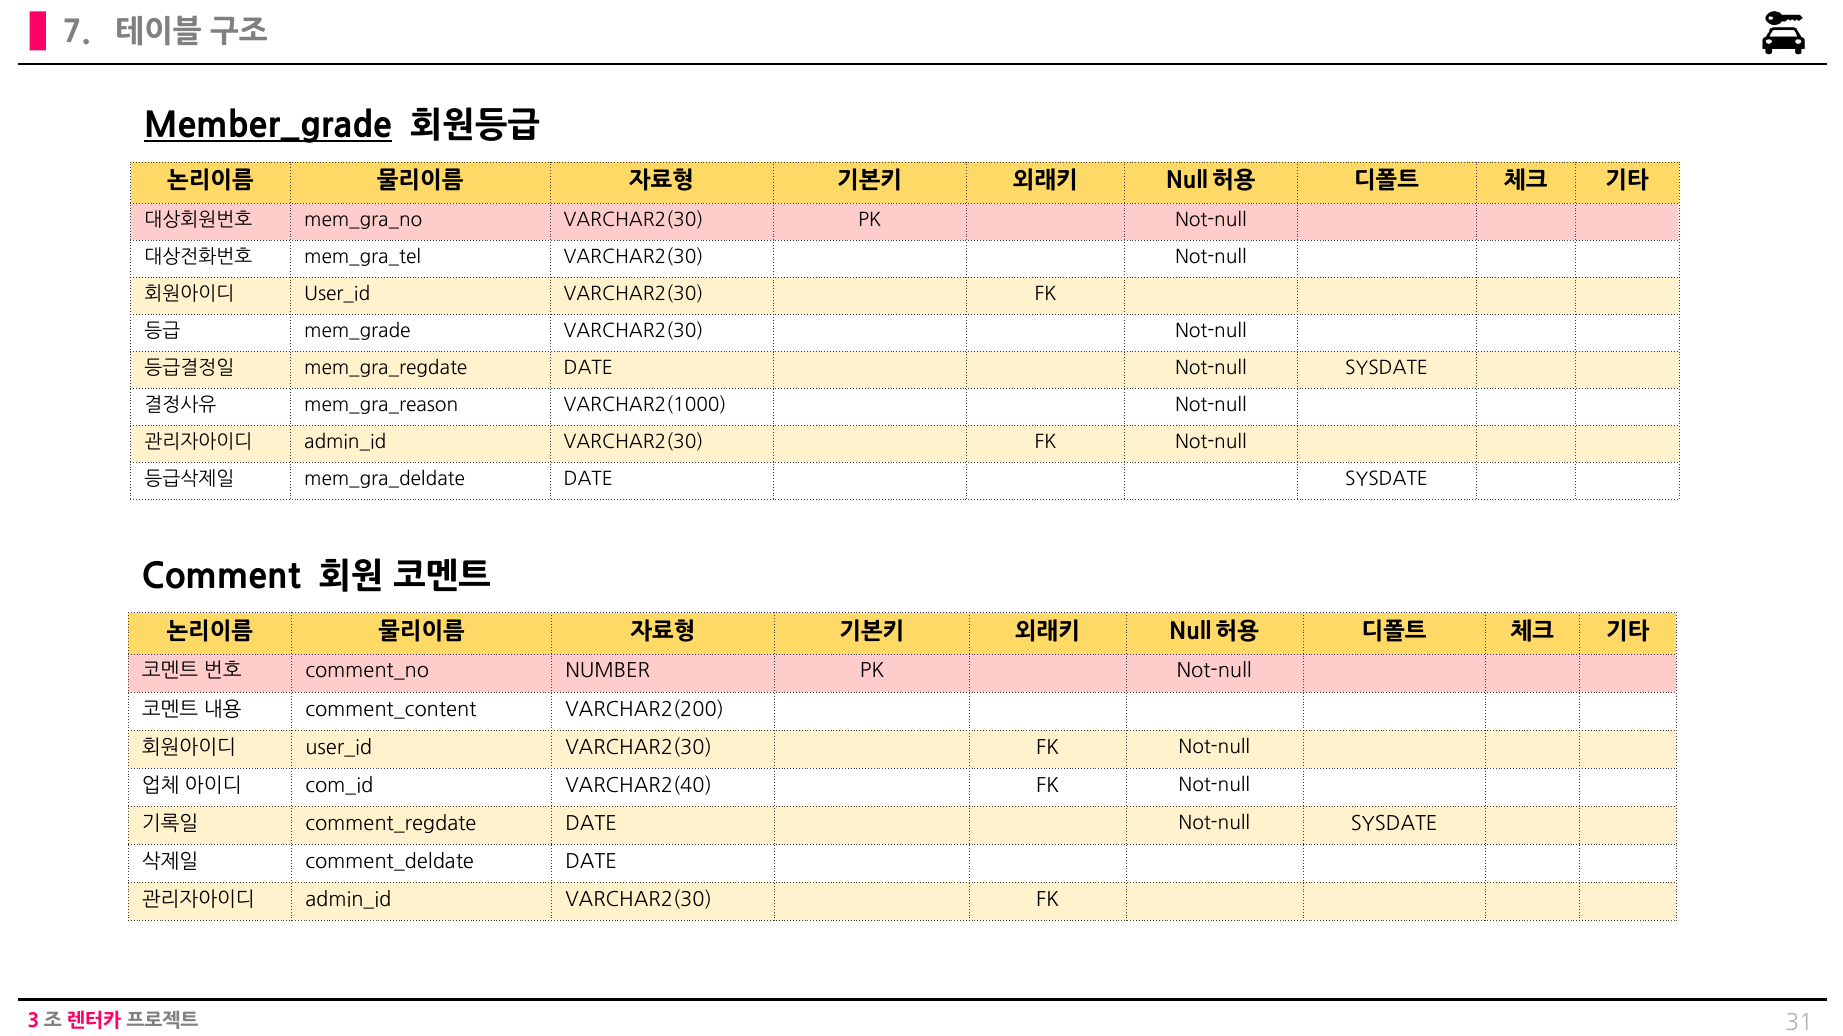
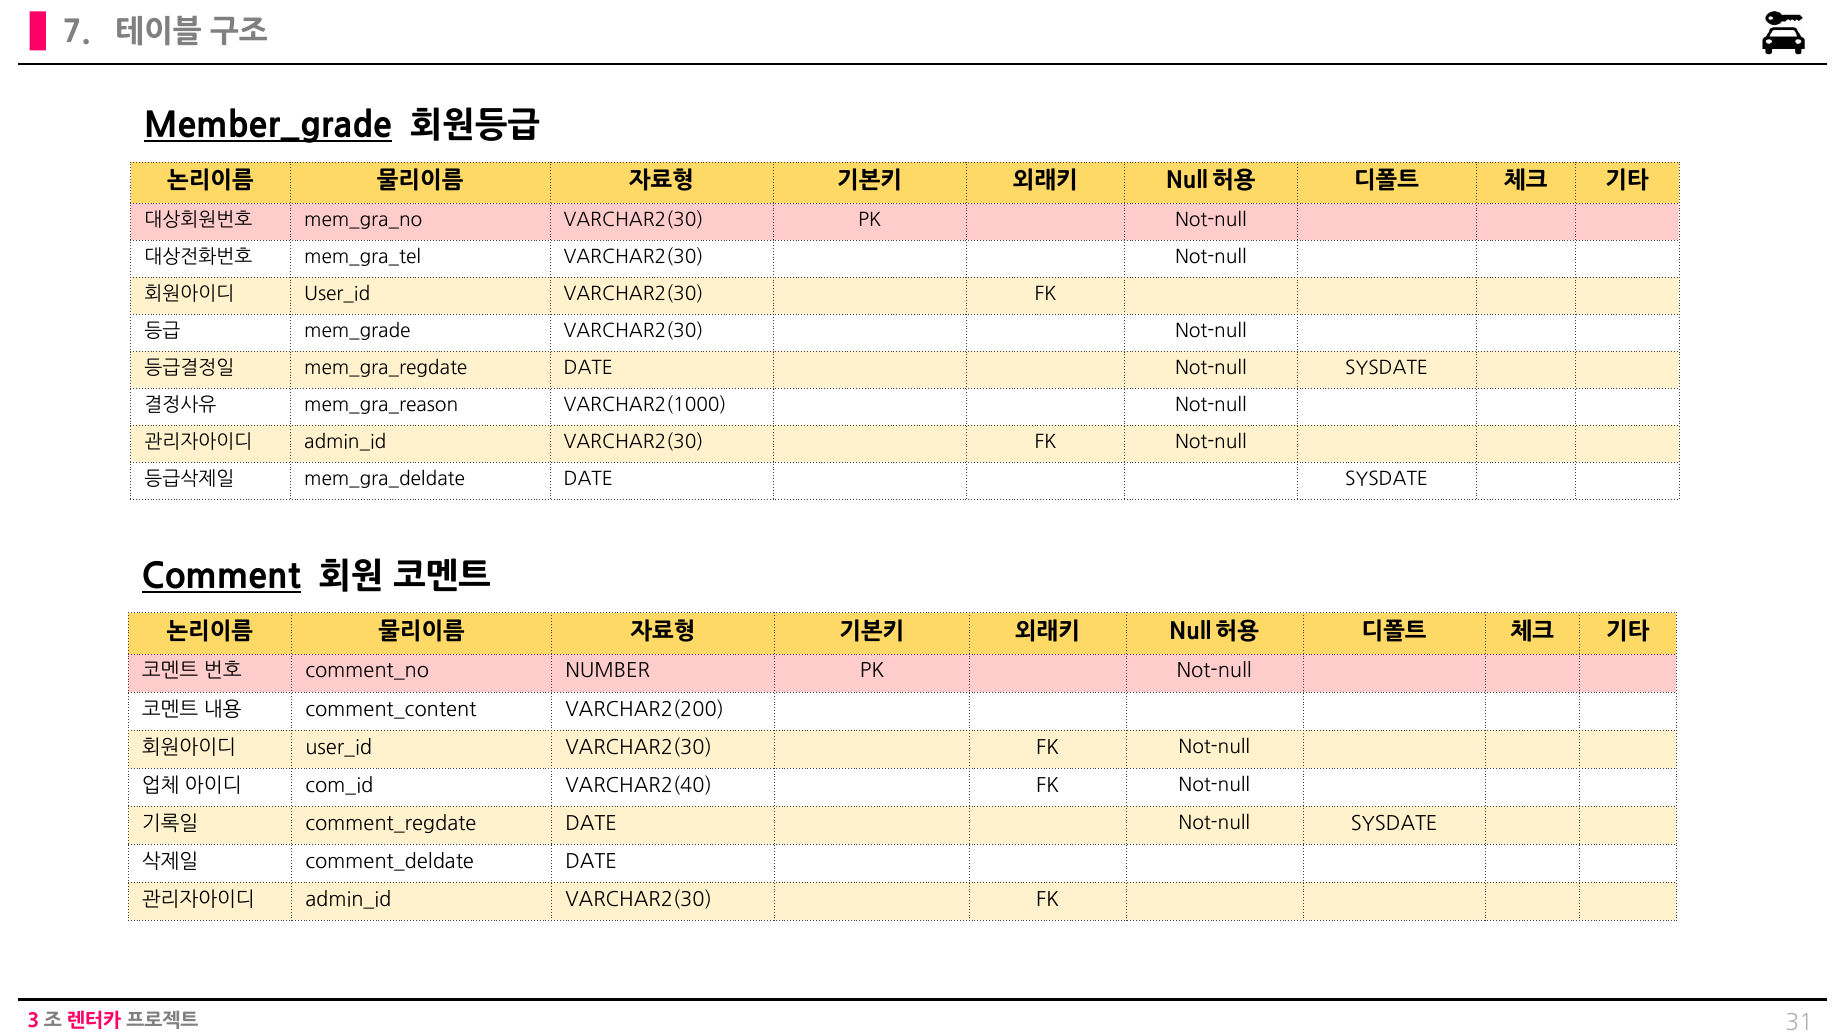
Comment underline: none -> present (221, 577)
